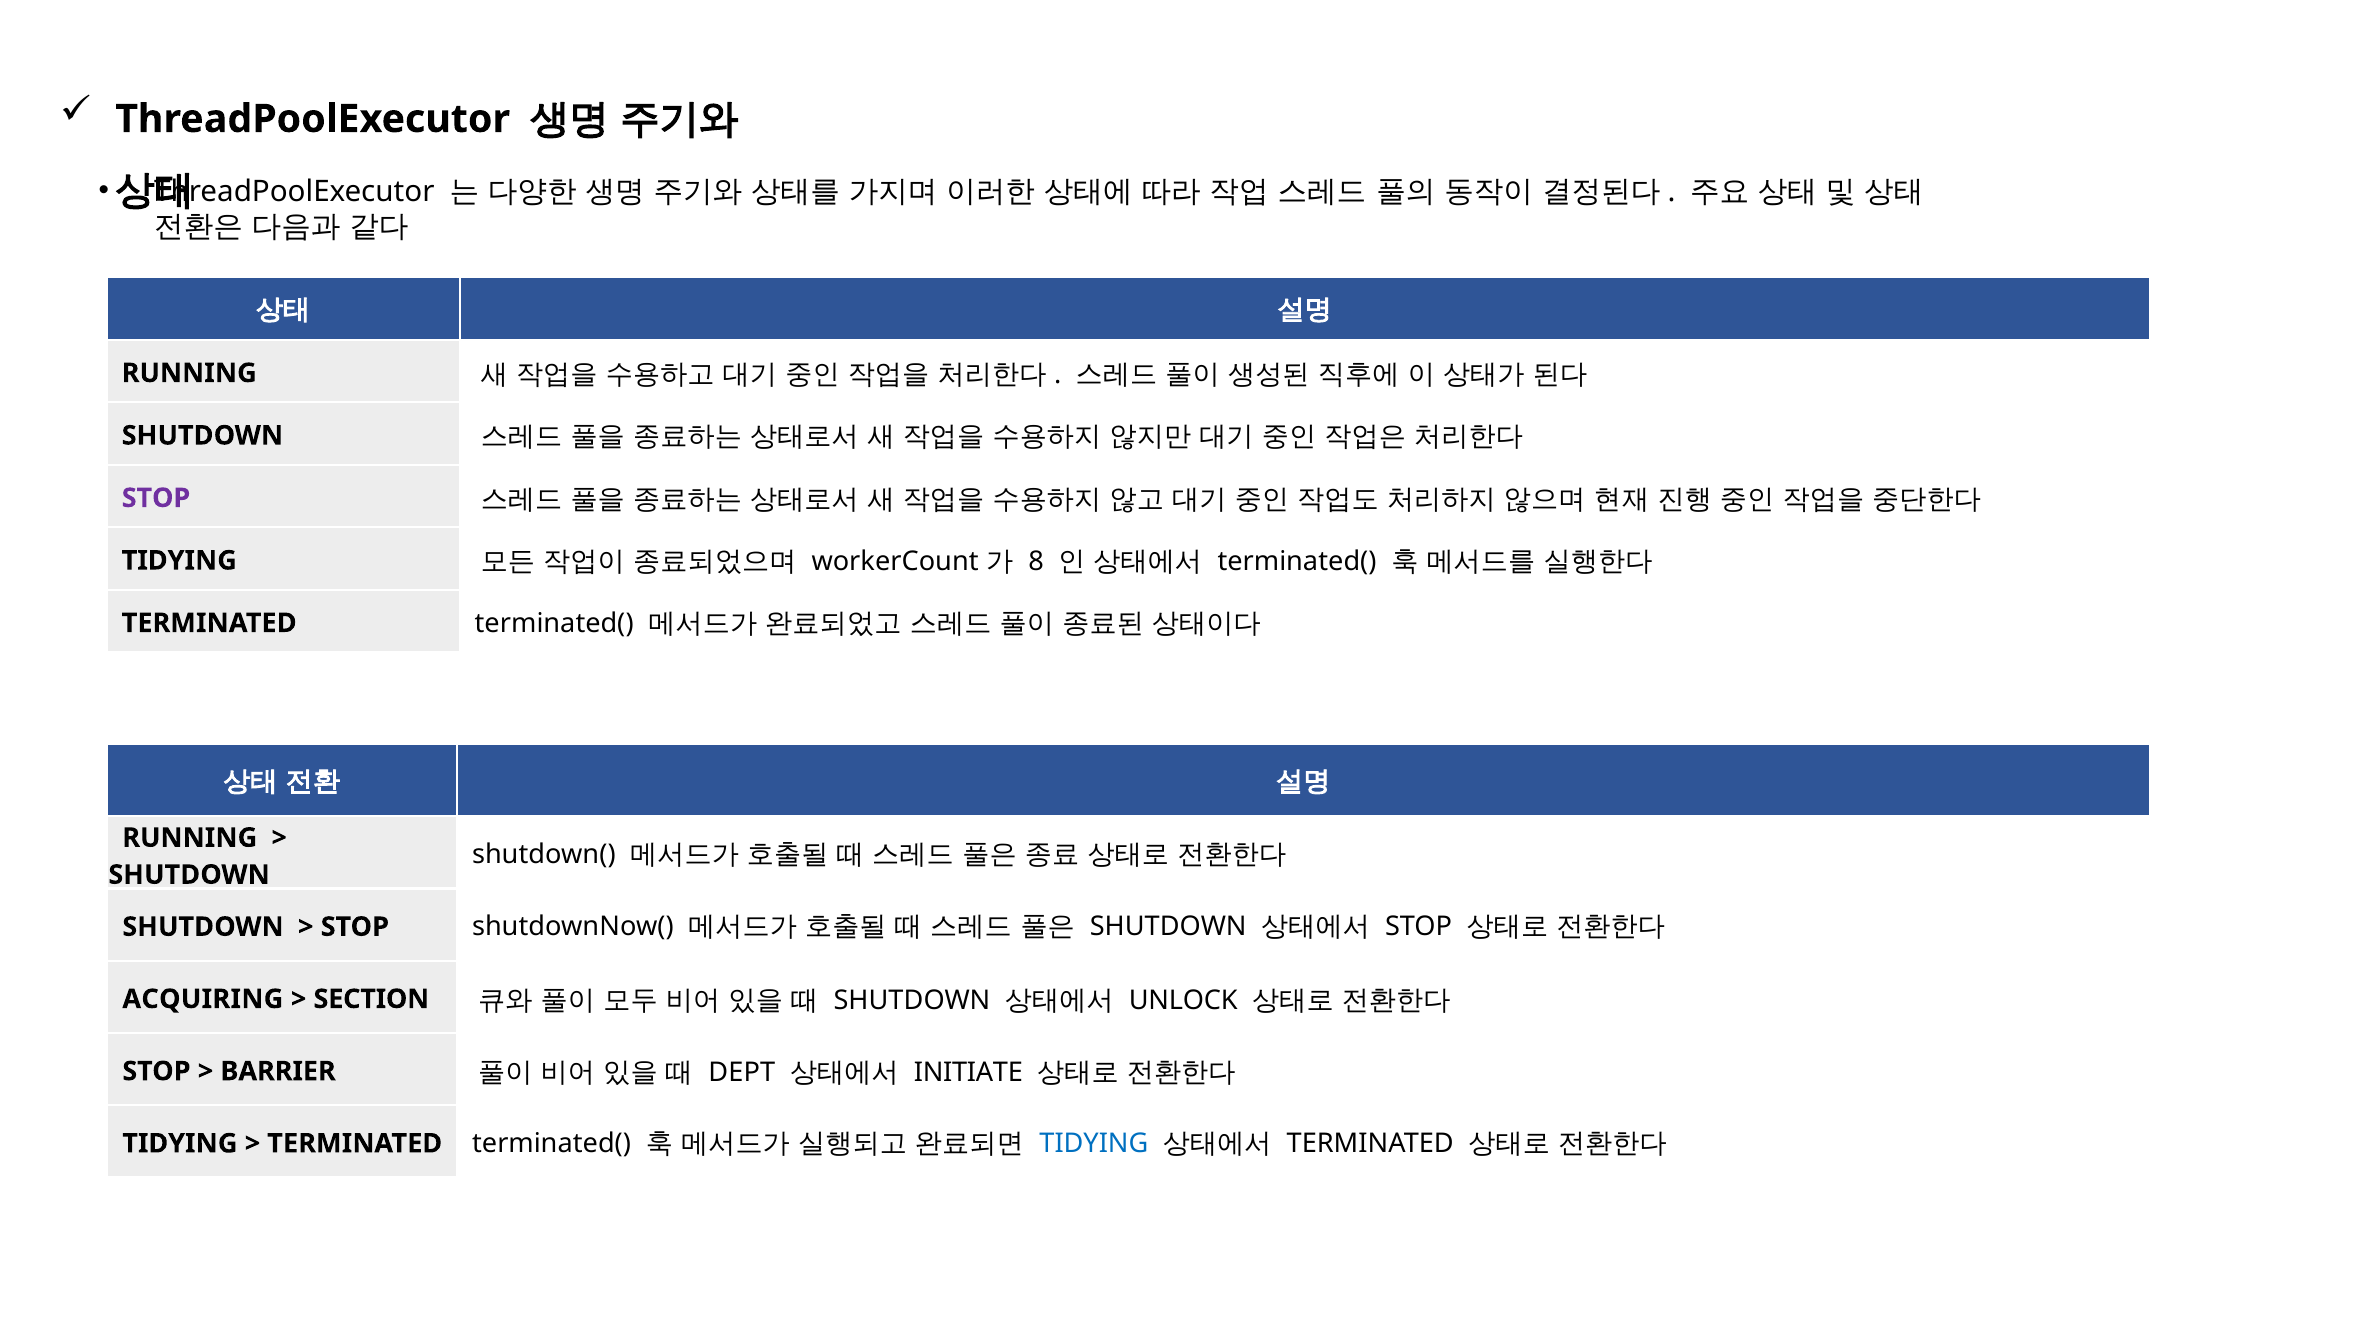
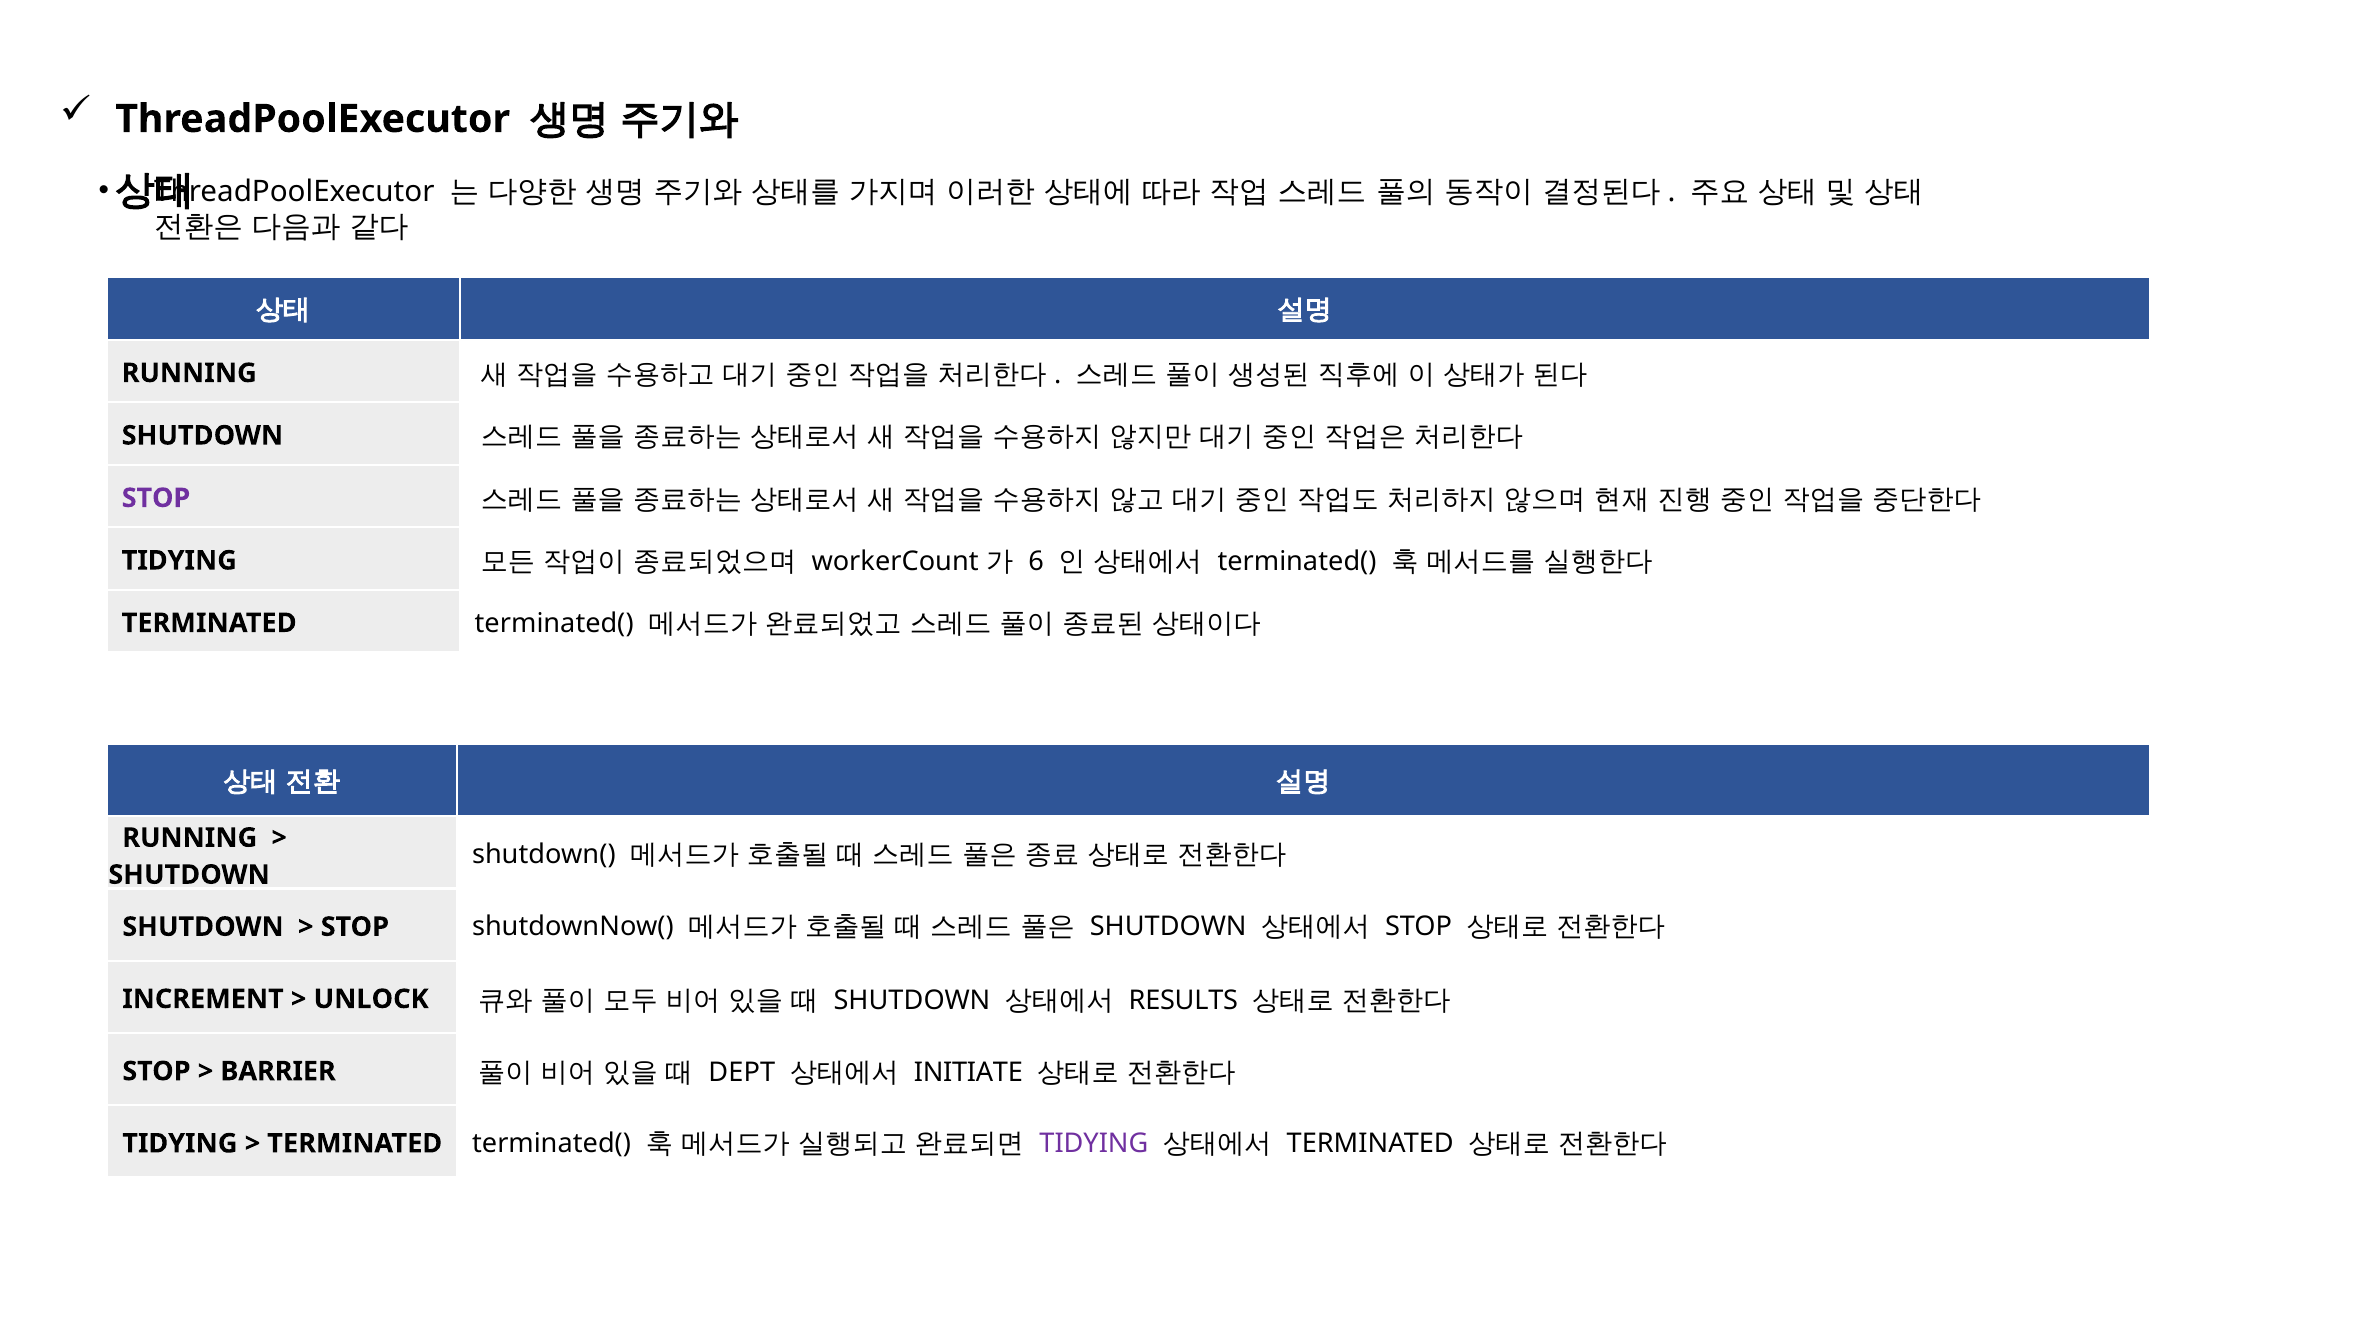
8: 8 -> 6 (1036, 562)
ACQUIRING: ACQUIRING -> INCREMENT (203, 999)
SECTION: SECTION -> UNLOCK (371, 999)
UNLOCK: UNLOCK -> RESULTS (1183, 1000)
TIDYING colour: blue -> purple (1094, 1143)
